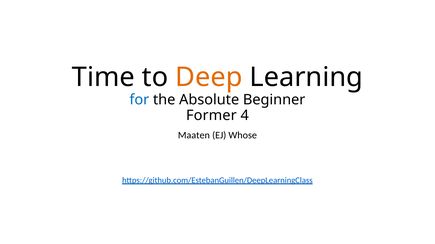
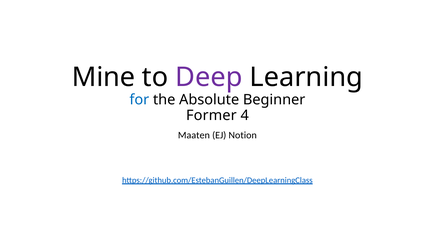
Time: Time -> Mine (104, 77)
Deep colour: orange -> purple (209, 77)
Whose: Whose -> Notion (243, 135)
